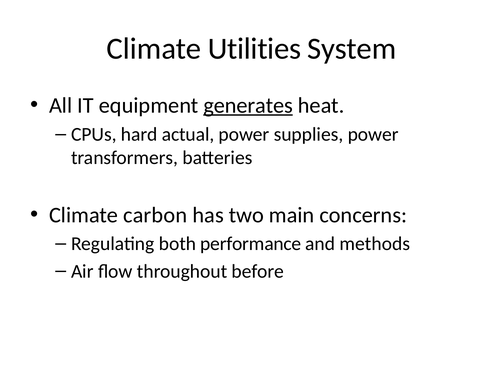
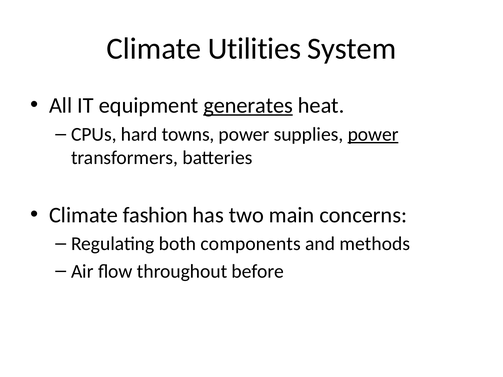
actual: actual -> towns (188, 134)
power underline: none -> present (373, 134)
carbon: carbon -> fashion (155, 215)
performance: performance -> components (251, 244)
